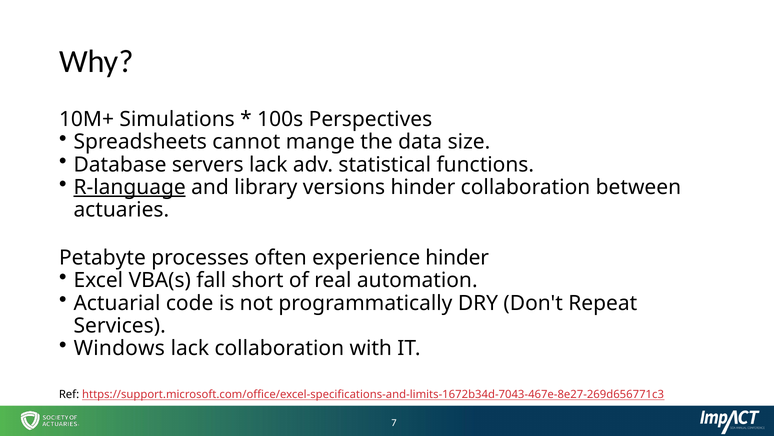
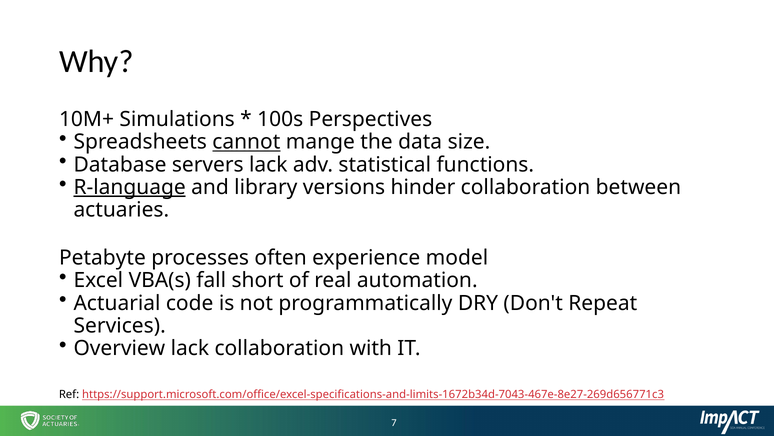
cannot underline: none -> present (246, 142)
experience hinder: hinder -> model (457, 257)
Windows: Windows -> Overview (119, 348)
